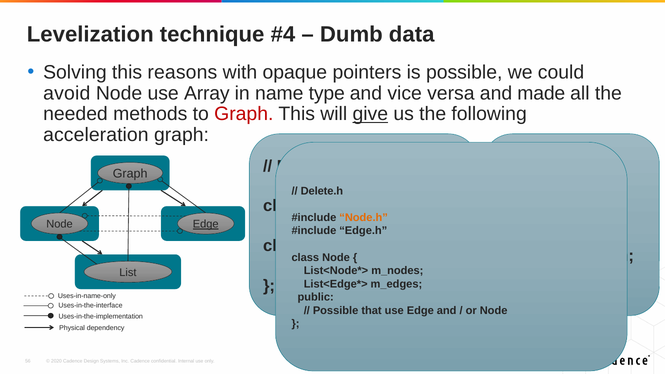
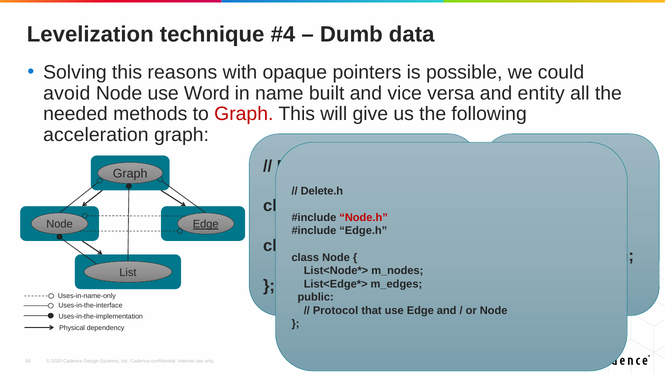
Array: Array -> Word (207, 93)
type: type -> built (327, 93)
made: made -> entity (541, 93)
give underline: present -> none (370, 114)
Node.h colour: orange -> red (364, 218)
Possible: Possible -> Protocol (336, 311)
